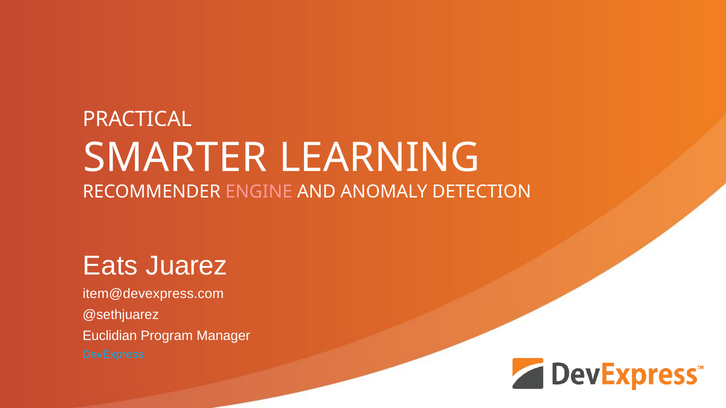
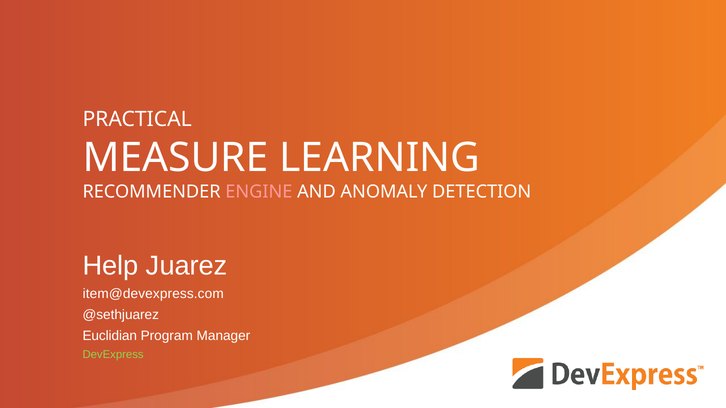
SMARTER: SMARTER -> MEASURE (175, 158)
Eats: Eats -> Help (110, 266)
DevExpress colour: light blue -> light green (113, 355)
